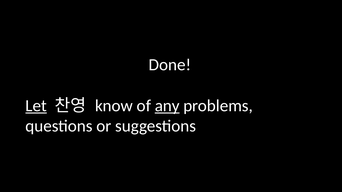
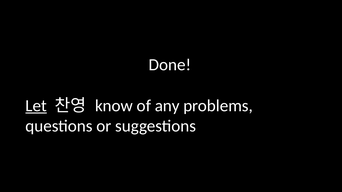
any underline: present -> none (167, 106)
